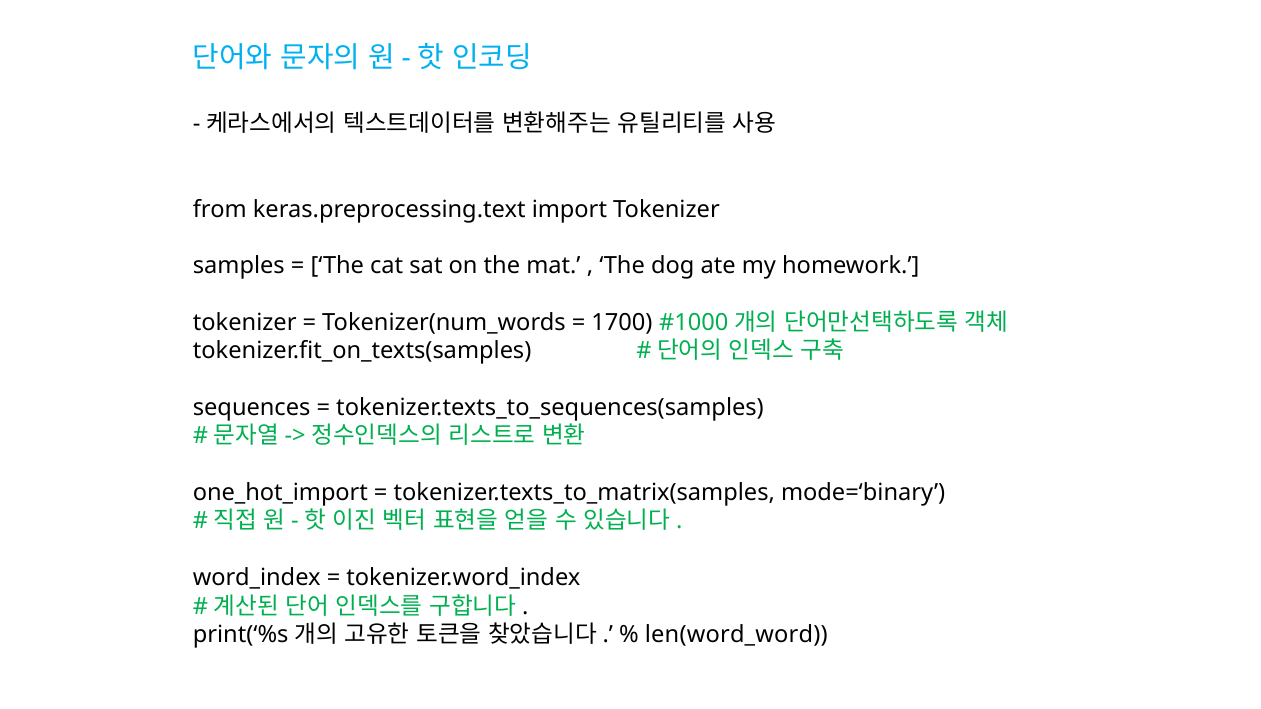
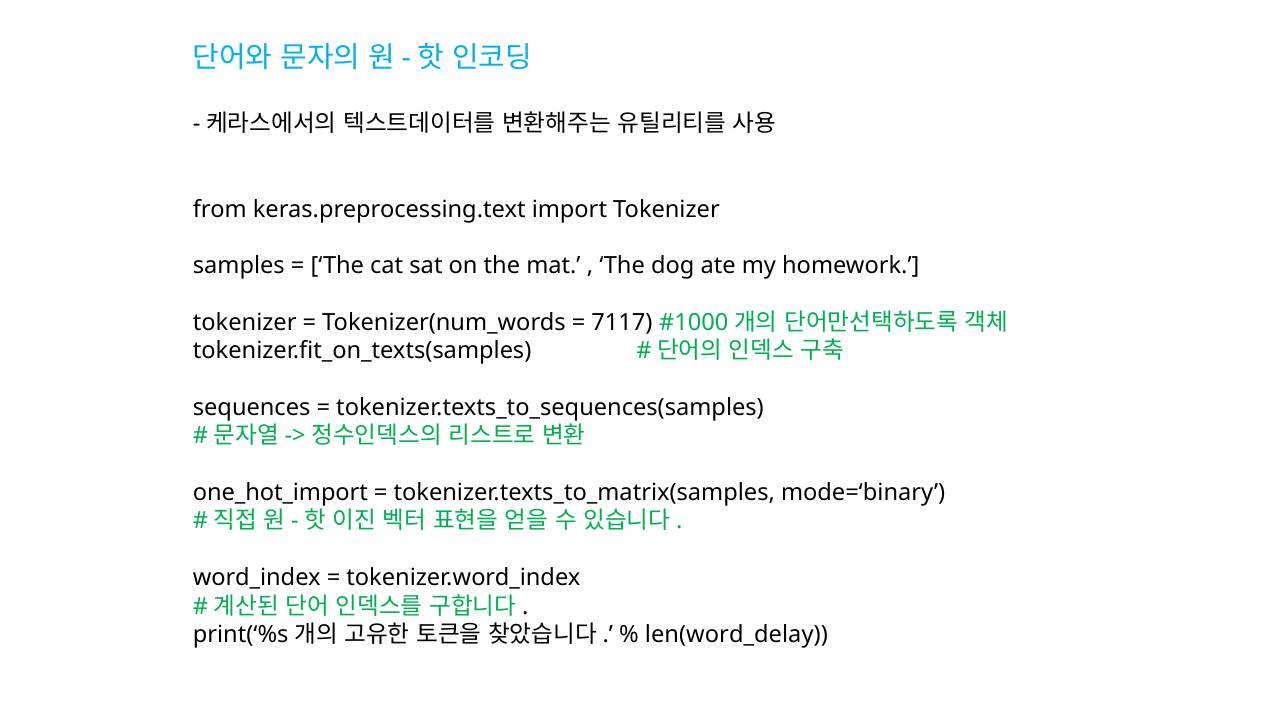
1700: 1700 -> 7117 (622, 323)
len(word_word: len(word_word -> len(word_delay (736, 635)
